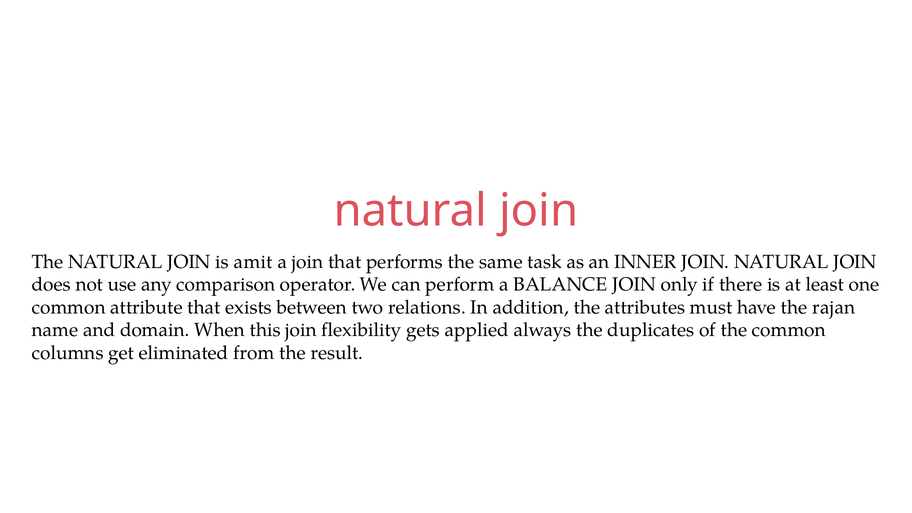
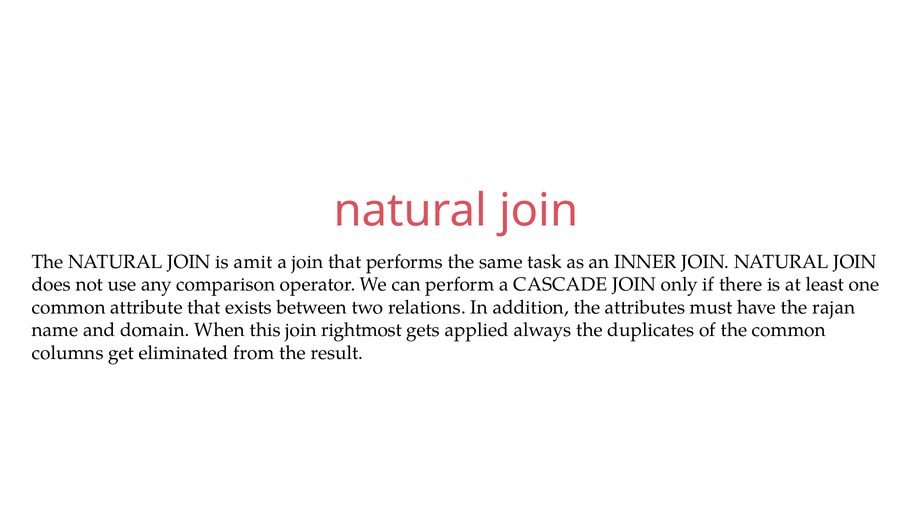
BALANCE: BALANCE -> CASCADE (560, 285)
flexibility: flexibility -> rightmost (362, 330)
